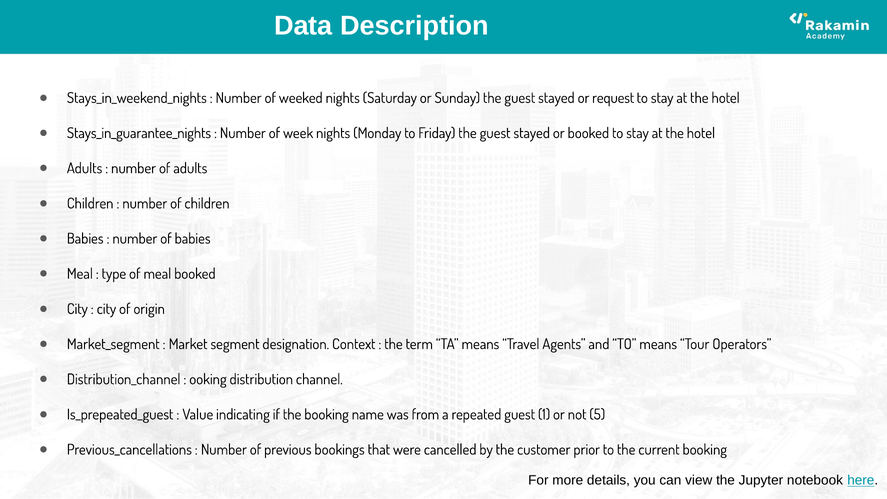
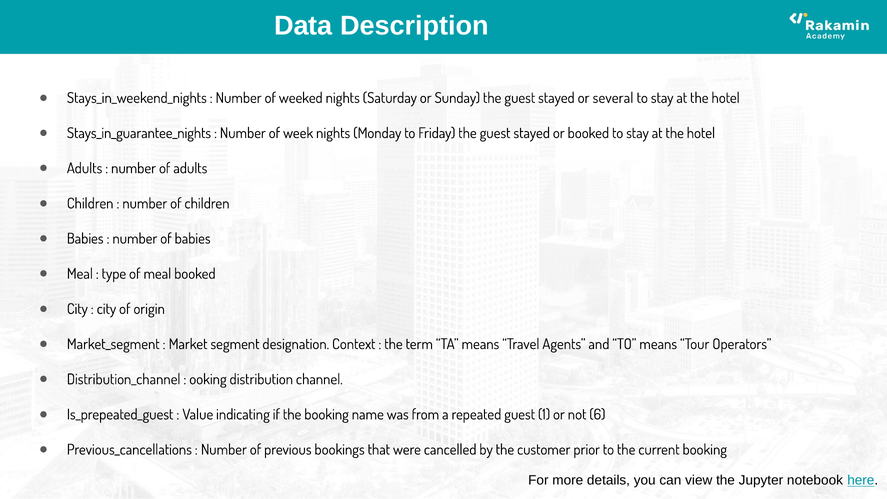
request: request -> several (613, 98)
5: 5 -> 6 (597, 415)
